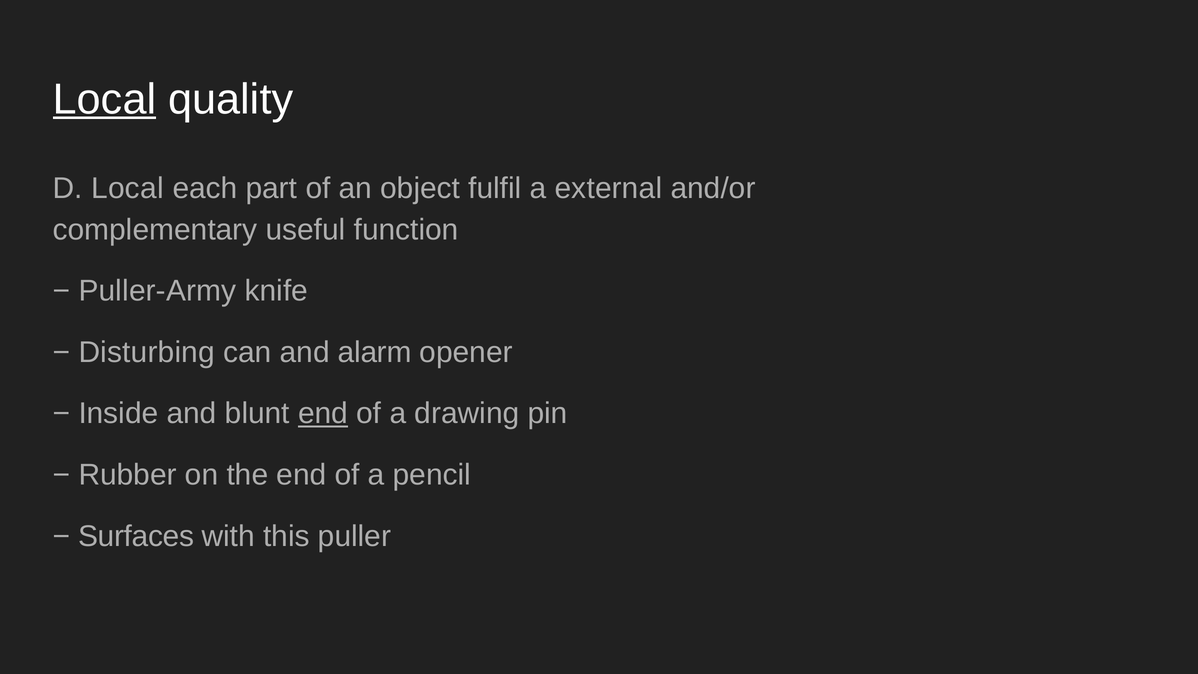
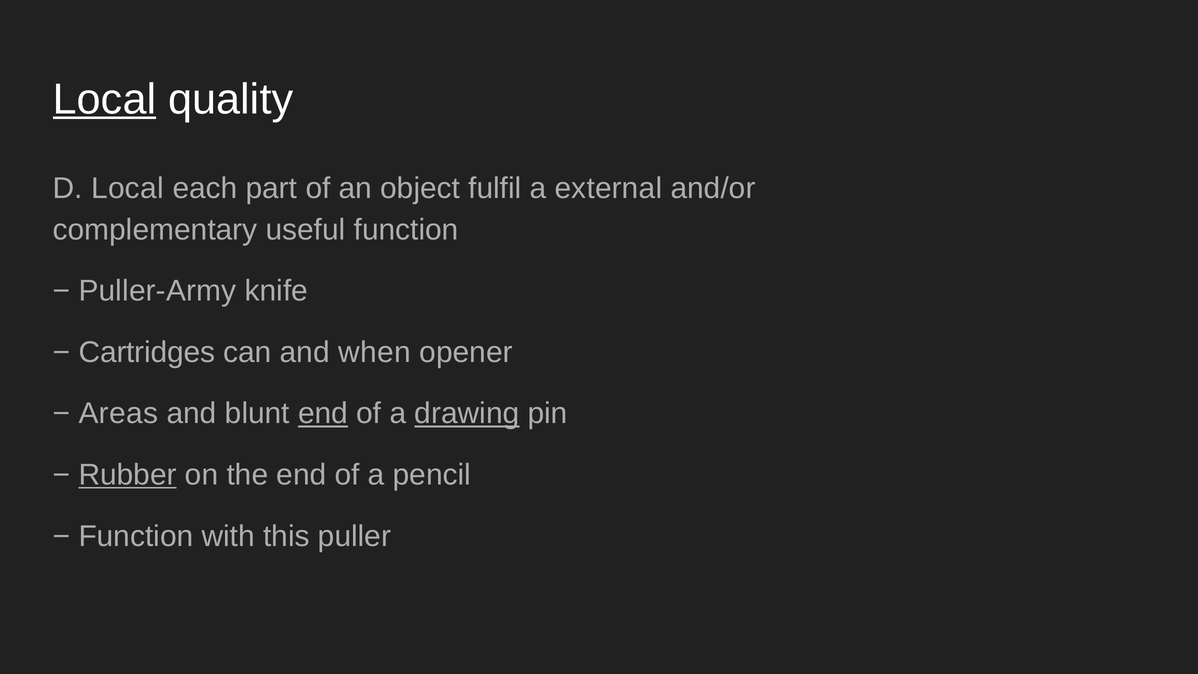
Disturbing: Disturbing -> Cartridges (147, 352)
alarm: alarm -> when (374, 352)
Inside: Inside -> Areas (118, 414)
drawing underline: none -> present (467, 414)
Rubber underline: none -> present (128, 475)
Surfaces: Surfaces -> Function (136, 536)
